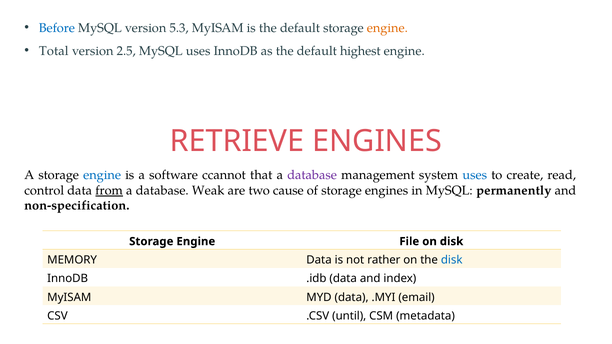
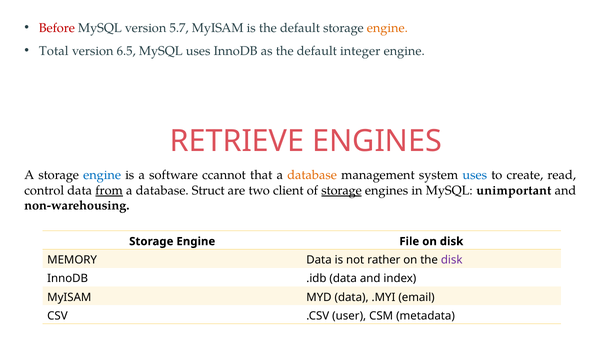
Before colour: blue -> red (57, 28)
5.3: 5.3 -> 5.7 (179, 28)
2.5: 2.5 -> 6.5 (126, 51)
highest: highest -> integer (360, 51)
database colour: purple -> orange (312, 175)
Weak: Weak -> Struct (208, 191)
cause: cause -> client (288, 191)
storage underline: none -> present (342, 191)
permanently: permanently -> unimportant (514, 191)
non-specification: non-specification -> non-warehousing (77, 206)
disk colour: blue -> purple (452, 260)
until: until -> user (349, 316)
